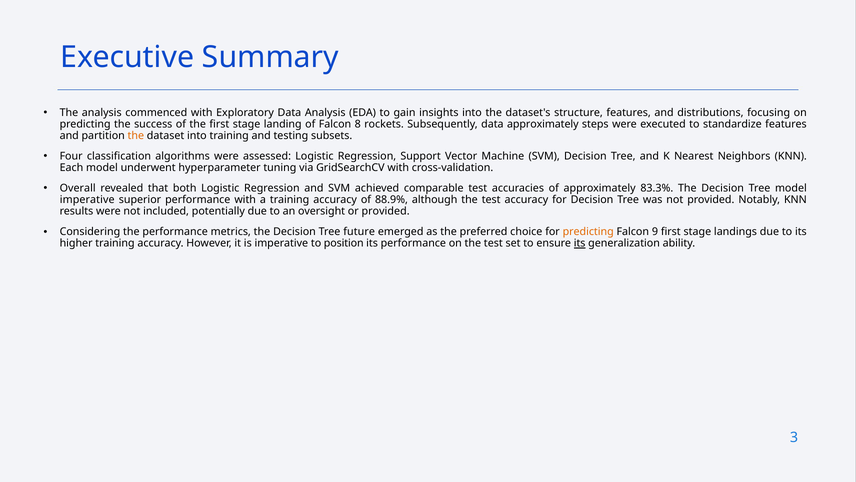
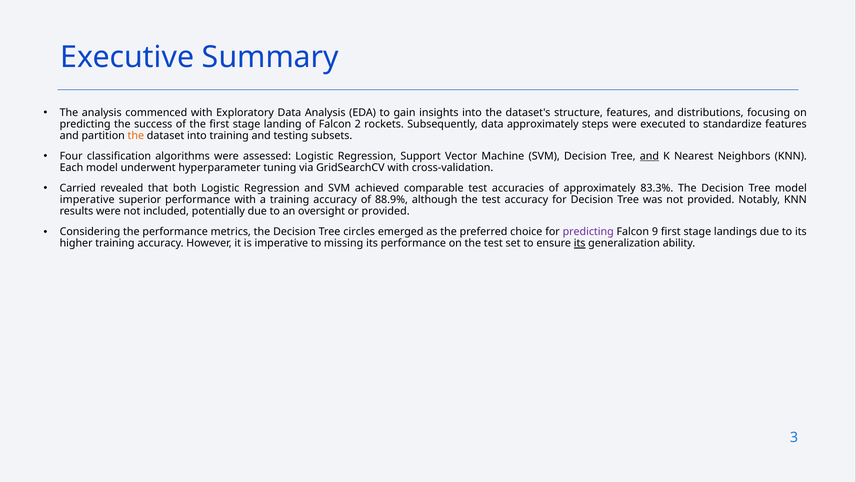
8: 8 -> 2 (358, 124)
and underline: none -> present (649, 156)
Overall: Overall -> Carried (78, 188)
future: future -> circles (359, 232)
predicting colour: orange -> purple (588, 232)
position: position -> missing (344, 243)
